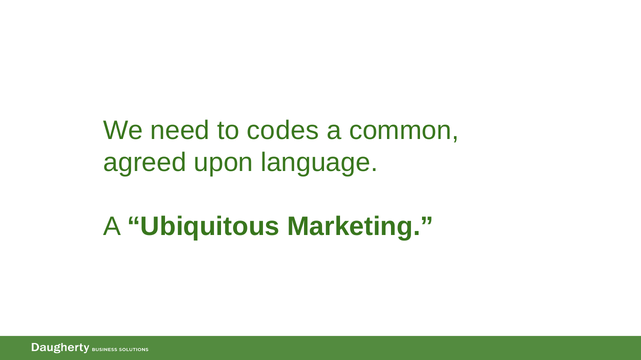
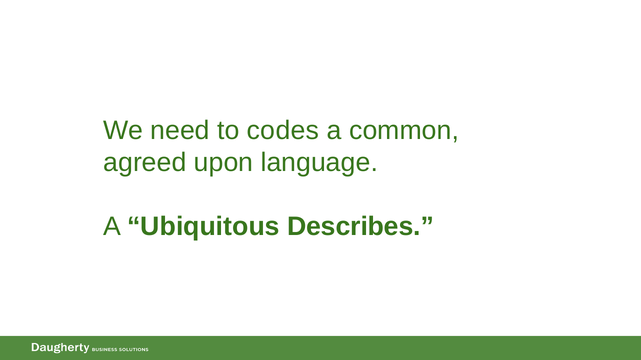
Marketing: Marketing -> Describes (360, 227)
